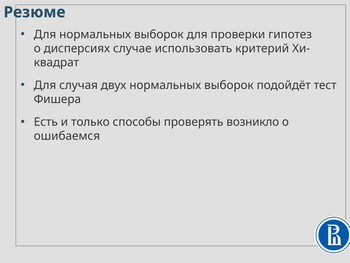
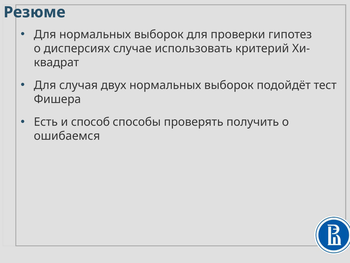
только: только -> способ (90, 122)
возникло: возникло -> получить (253, 122)
